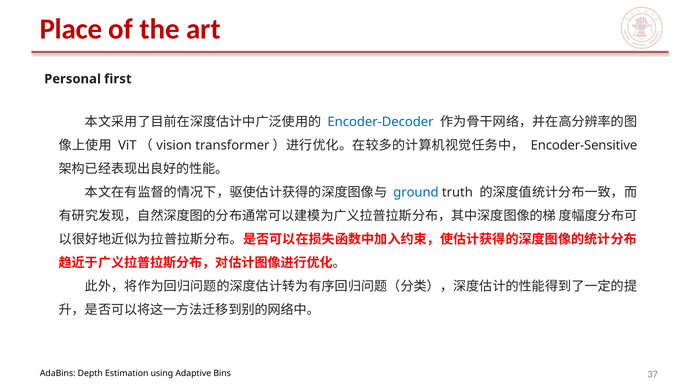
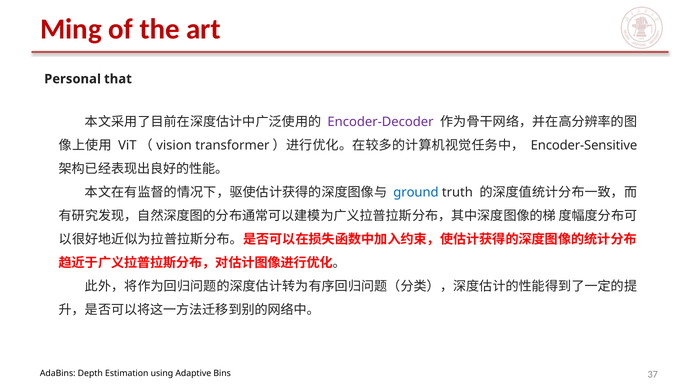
Place: Place -> Ming (71, 29)
first: first -> that (118, 79)
Encoder-Decoder colour: blue -> purple (381, 122)
